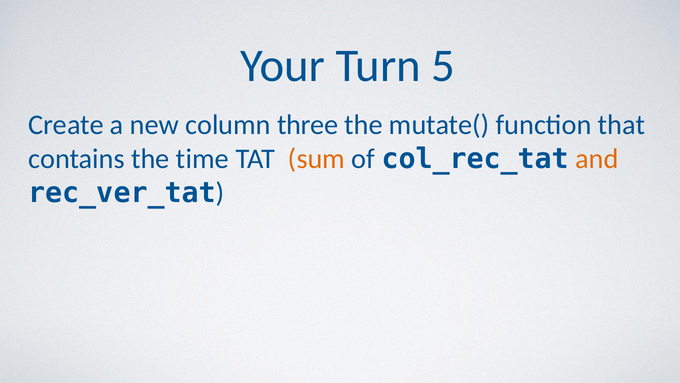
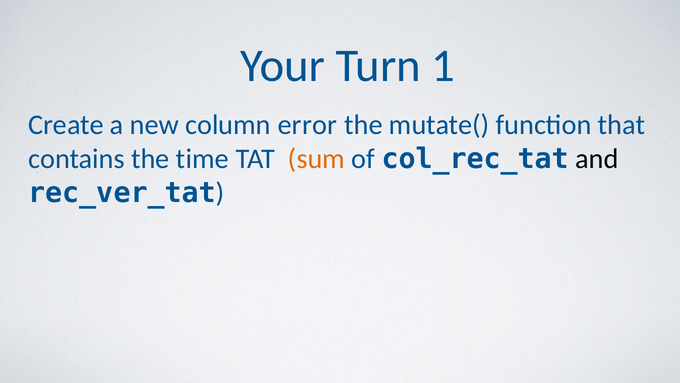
5: 5 -> 1 (443, 66)
three: three -> error (307, 125)
and colour: orange -> black (597, 159)
